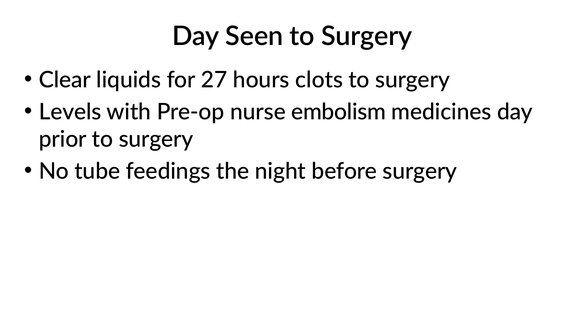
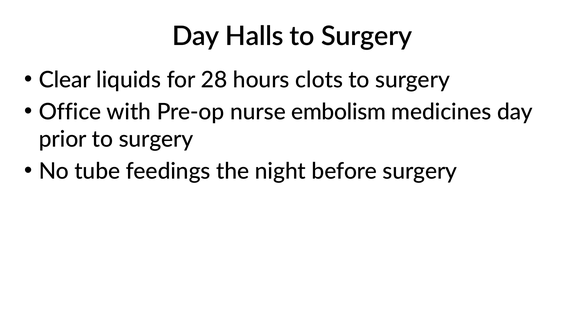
Seen: Seen -> Halls (254, 36)
27: 27 -> 28 (214, 80)
Levels: Levels -> Office (70, 112)
